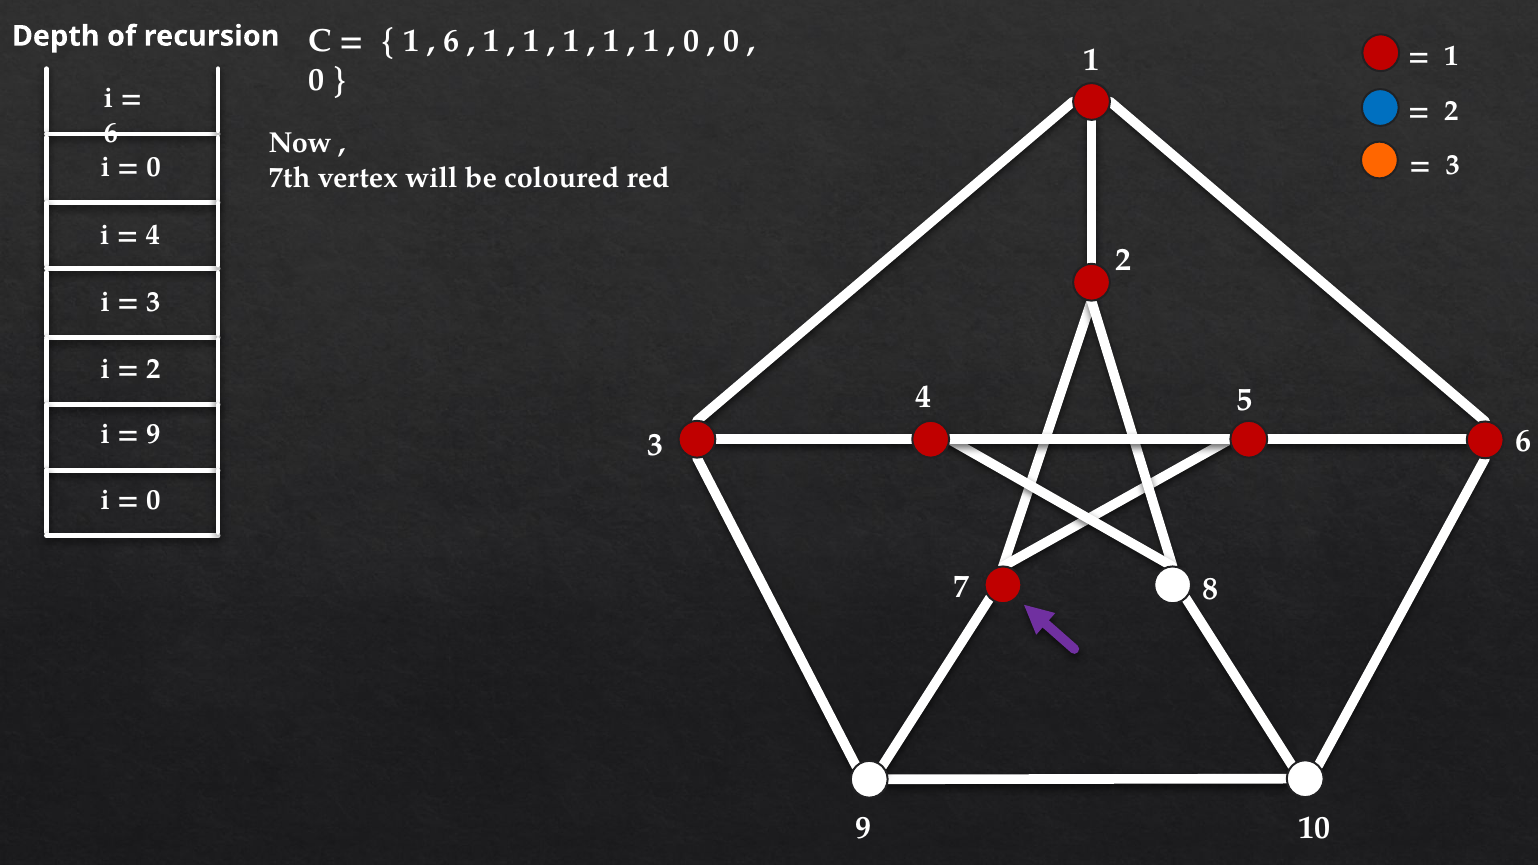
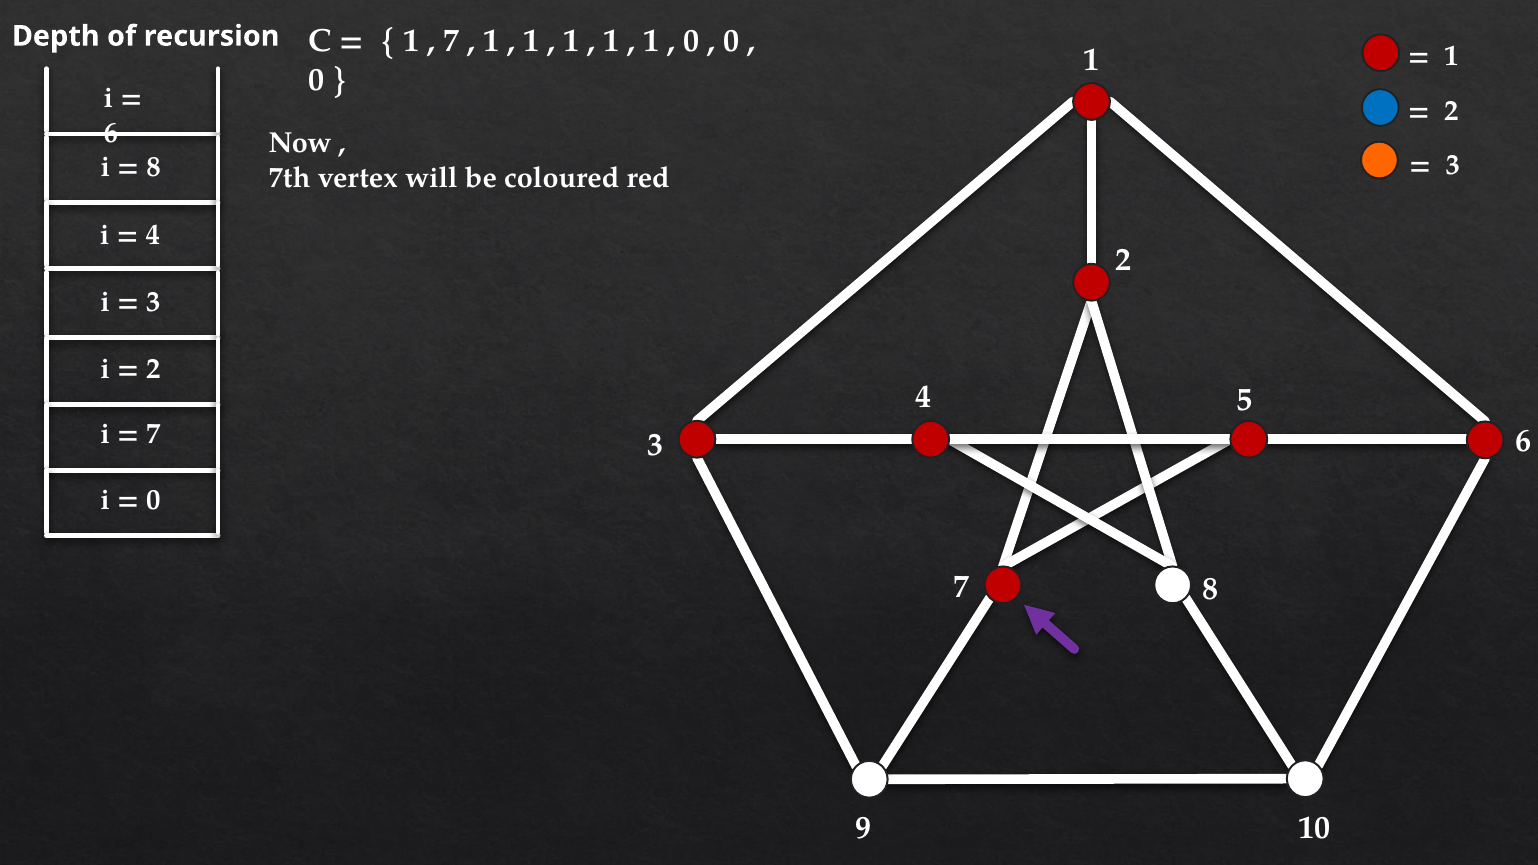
6: 6 -> 7 (451, 41)
0: 0 -> 8 (153, 167)
9: 9 -> 7 (153, 434)
